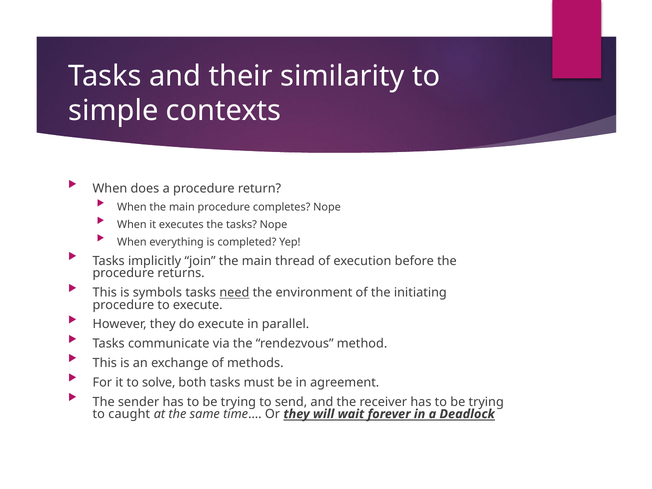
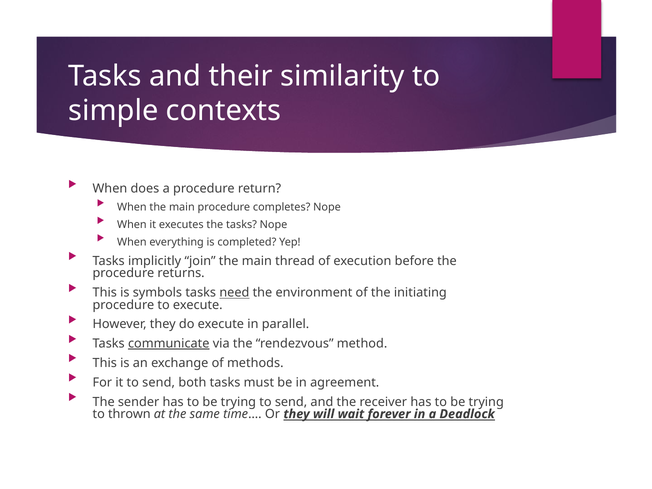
communicate underline: none -> present (169, 344)
it to solve: solve -> send (159, 382)
caught: caught -> thrown (129, 414)
